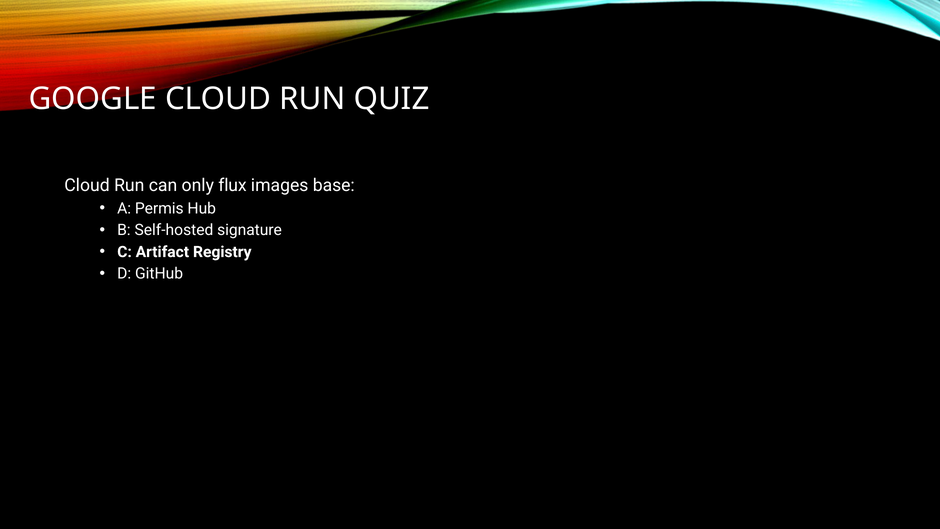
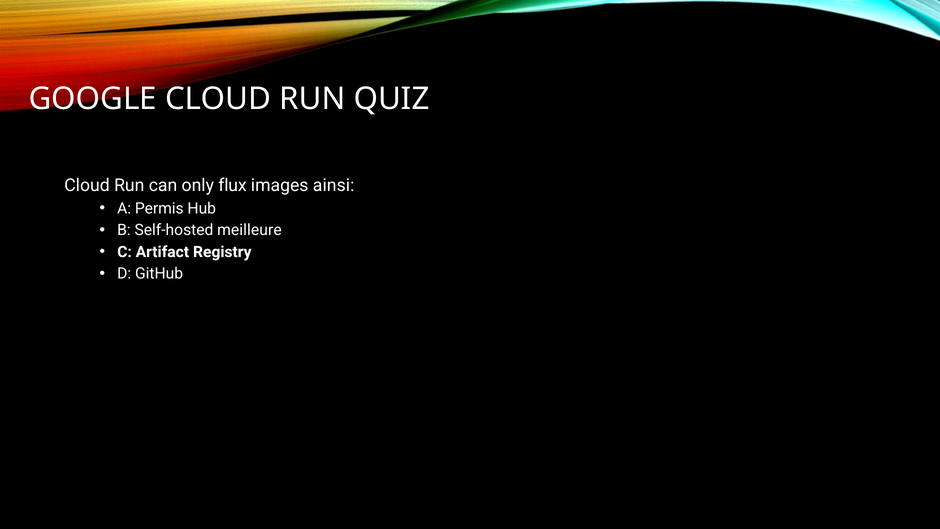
base: base -> ainsi (334, 185)
signature: signature -> meilleure (249, 230)
